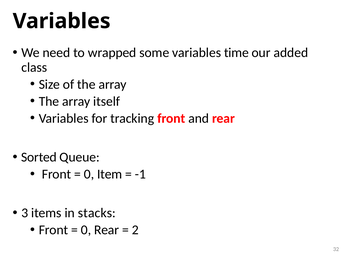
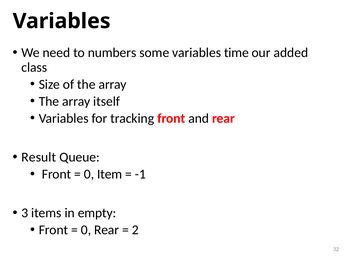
wrapped: wrapped -> numbers (112, 53)
Sorted: Sorted -> Result (39, 157)
stacks: stacks -> empty (97, 213)
